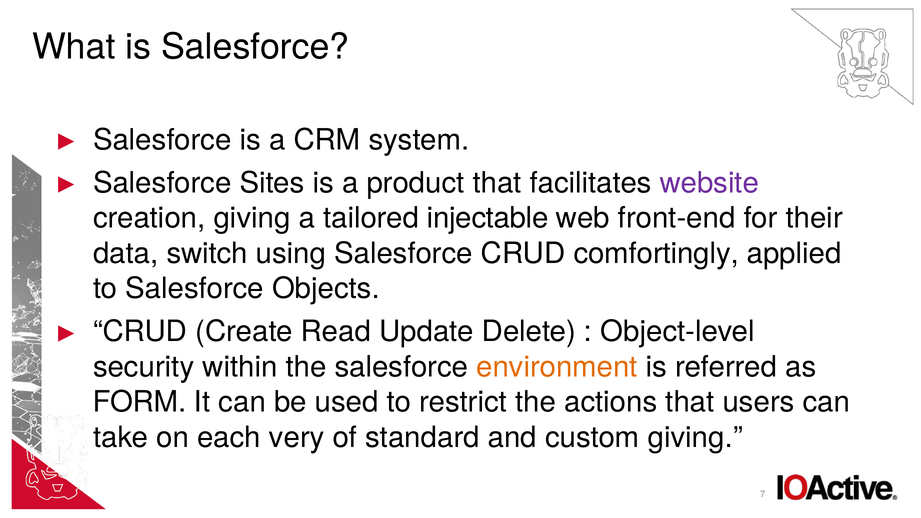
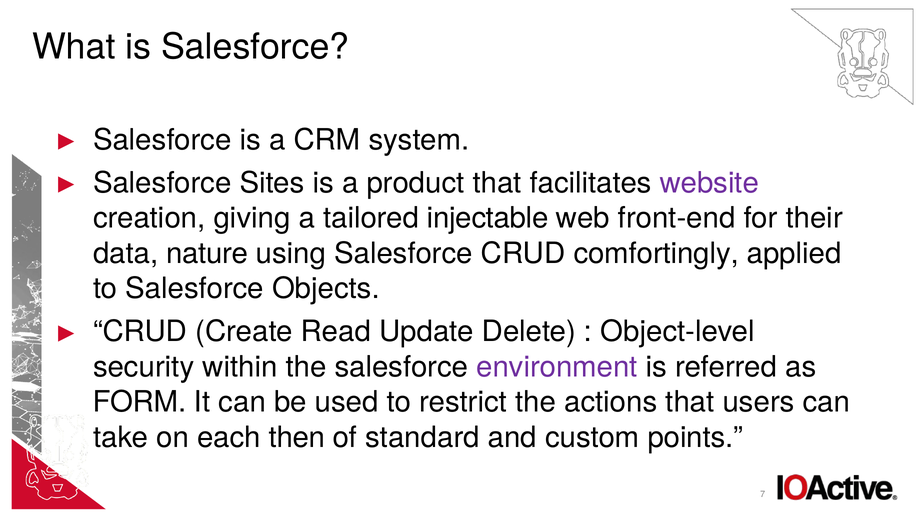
switch: switch -> nature (207, 253)
environment colour: orange -> purple (557, 367)
very: very -> then (297, 438)
custom giving: giving -> points (695, 438)
